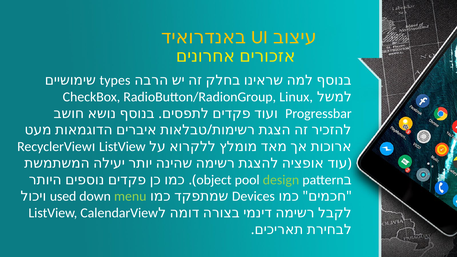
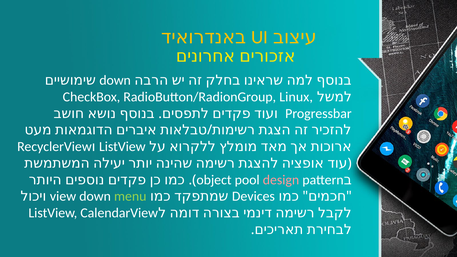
types: types -> down (115, 80)
design colour: light green -> pink (281, 180)
used: used -> view (63, 196)
